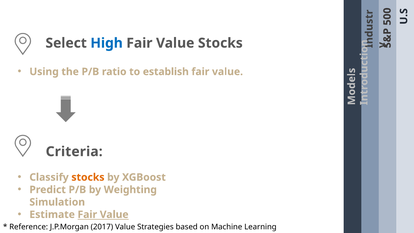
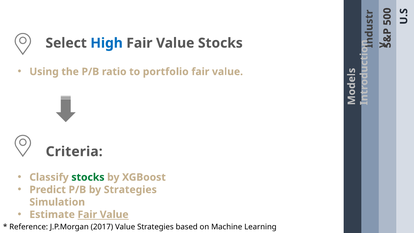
establish: establish -> portfolio (166, 72)
stocks colour: orange -> green (88, 177)
by Weighting: Weighting -> Strategies (130, 190)
